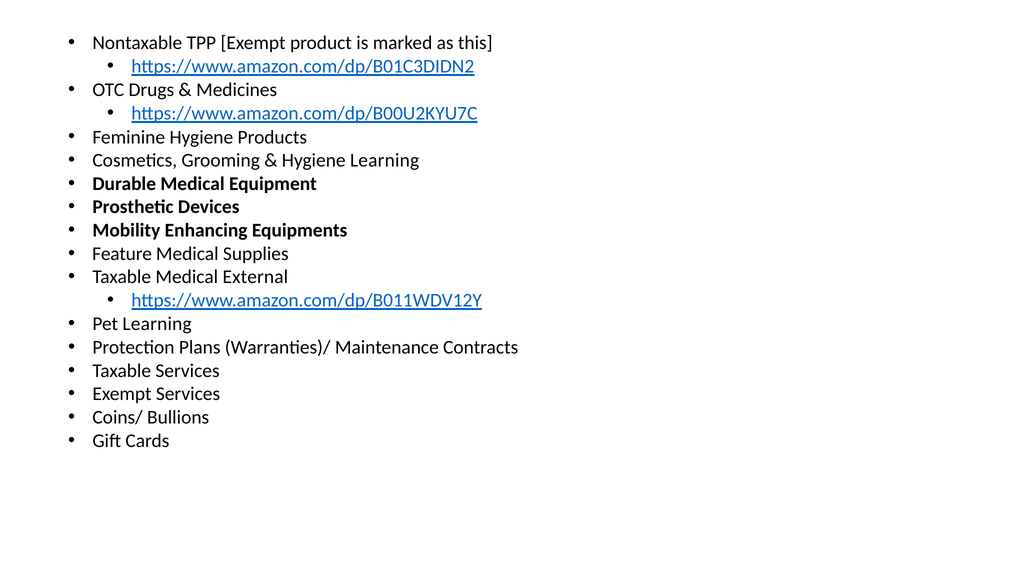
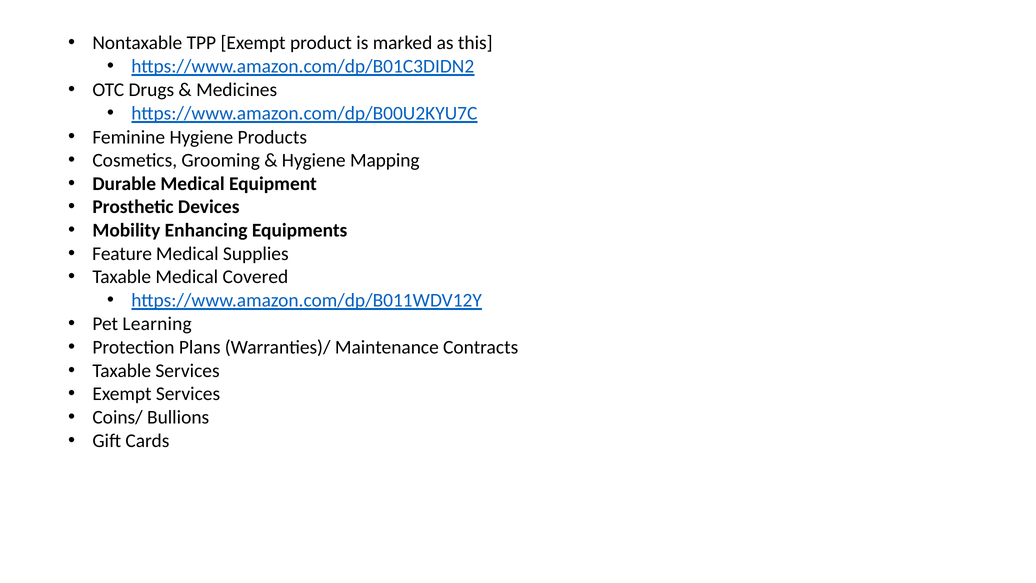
Hygiene Learning: Learning -> Mapping (385, 160)
External: External -> Covered (255, 277)
